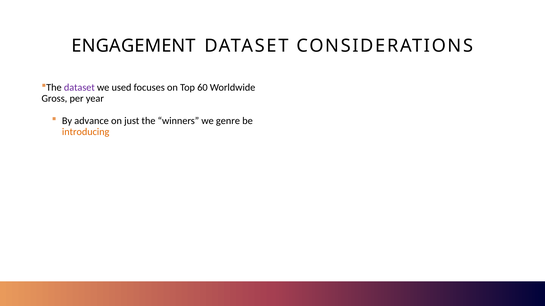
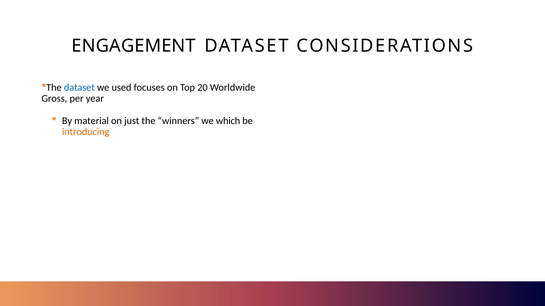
dataset colour: purple -> blue (79, 88)
60: 60 -> 20 (202, 88)
advance: advance -> material (92, 121)
genre: genre -> which (228, 121)
